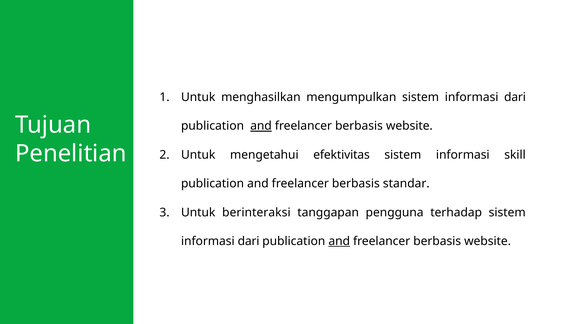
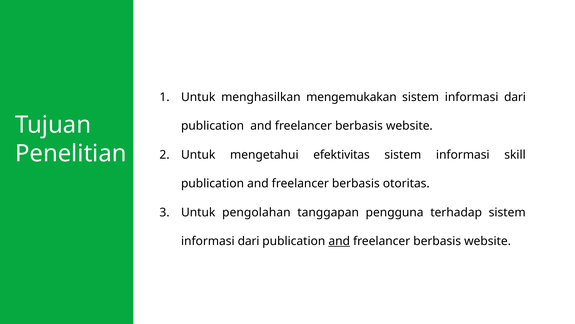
mengumpulkan: mengumpulkan -> mengemukakan (351, 97)
and underline: present -> none (261, 126)
standar: standar -> otoritas (406, 183)
berinteraksi: berinteraksi -> pengolahan (256, 212)
